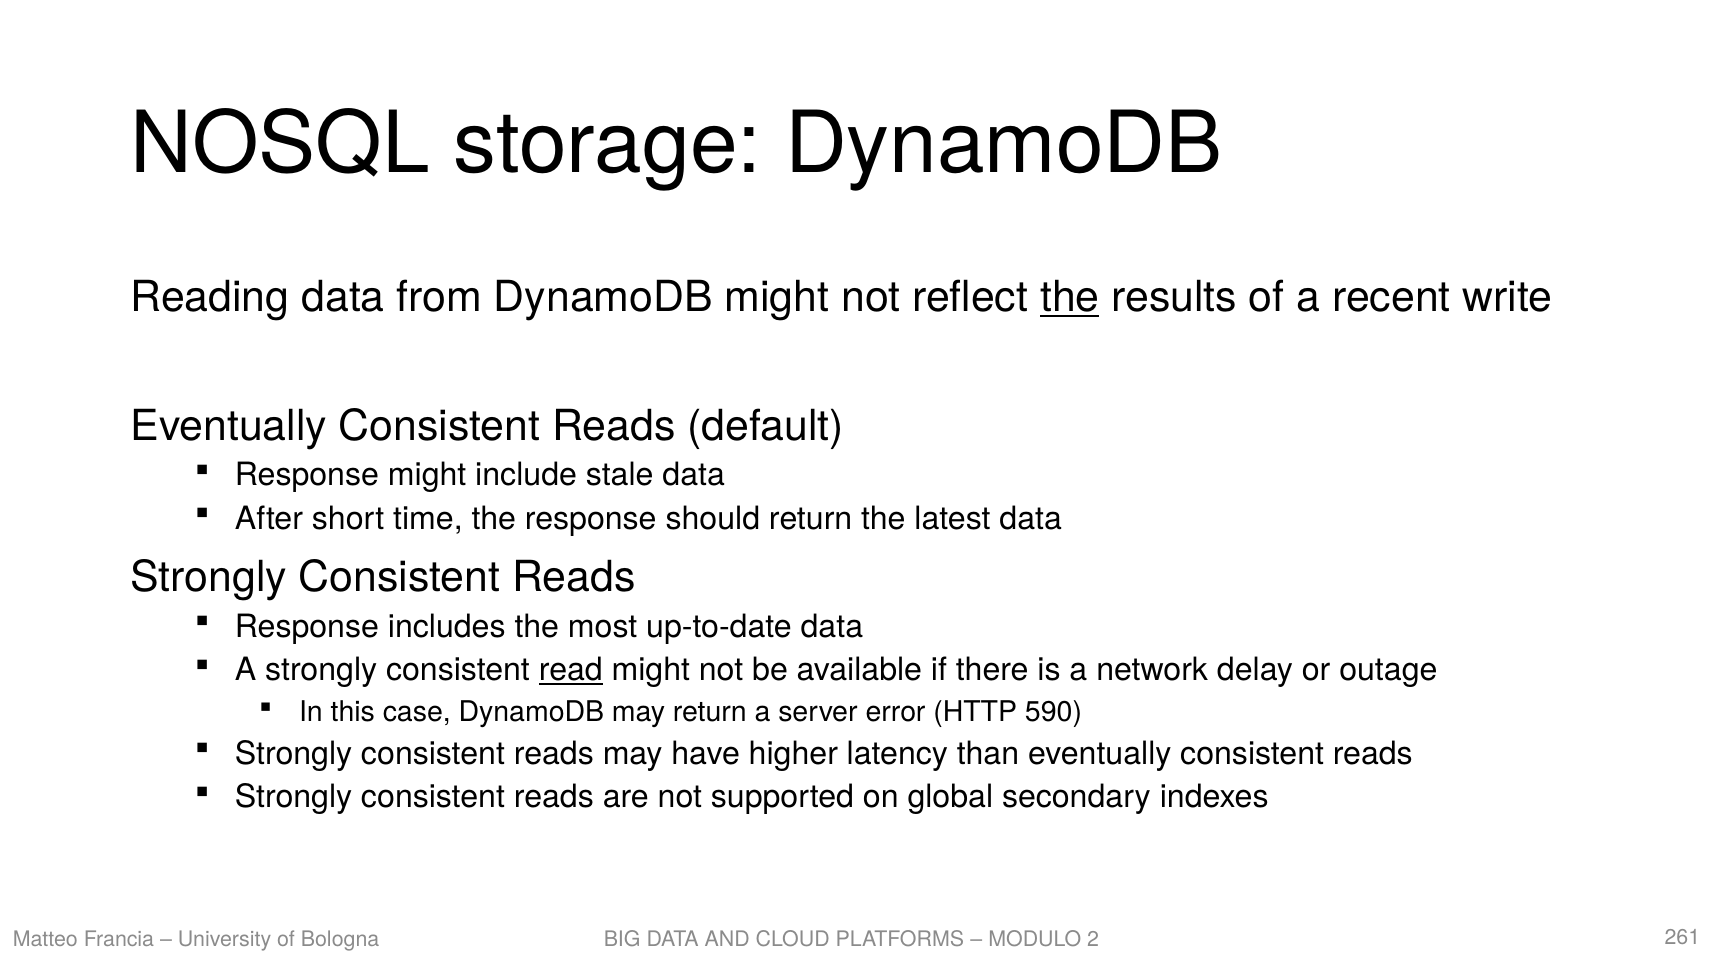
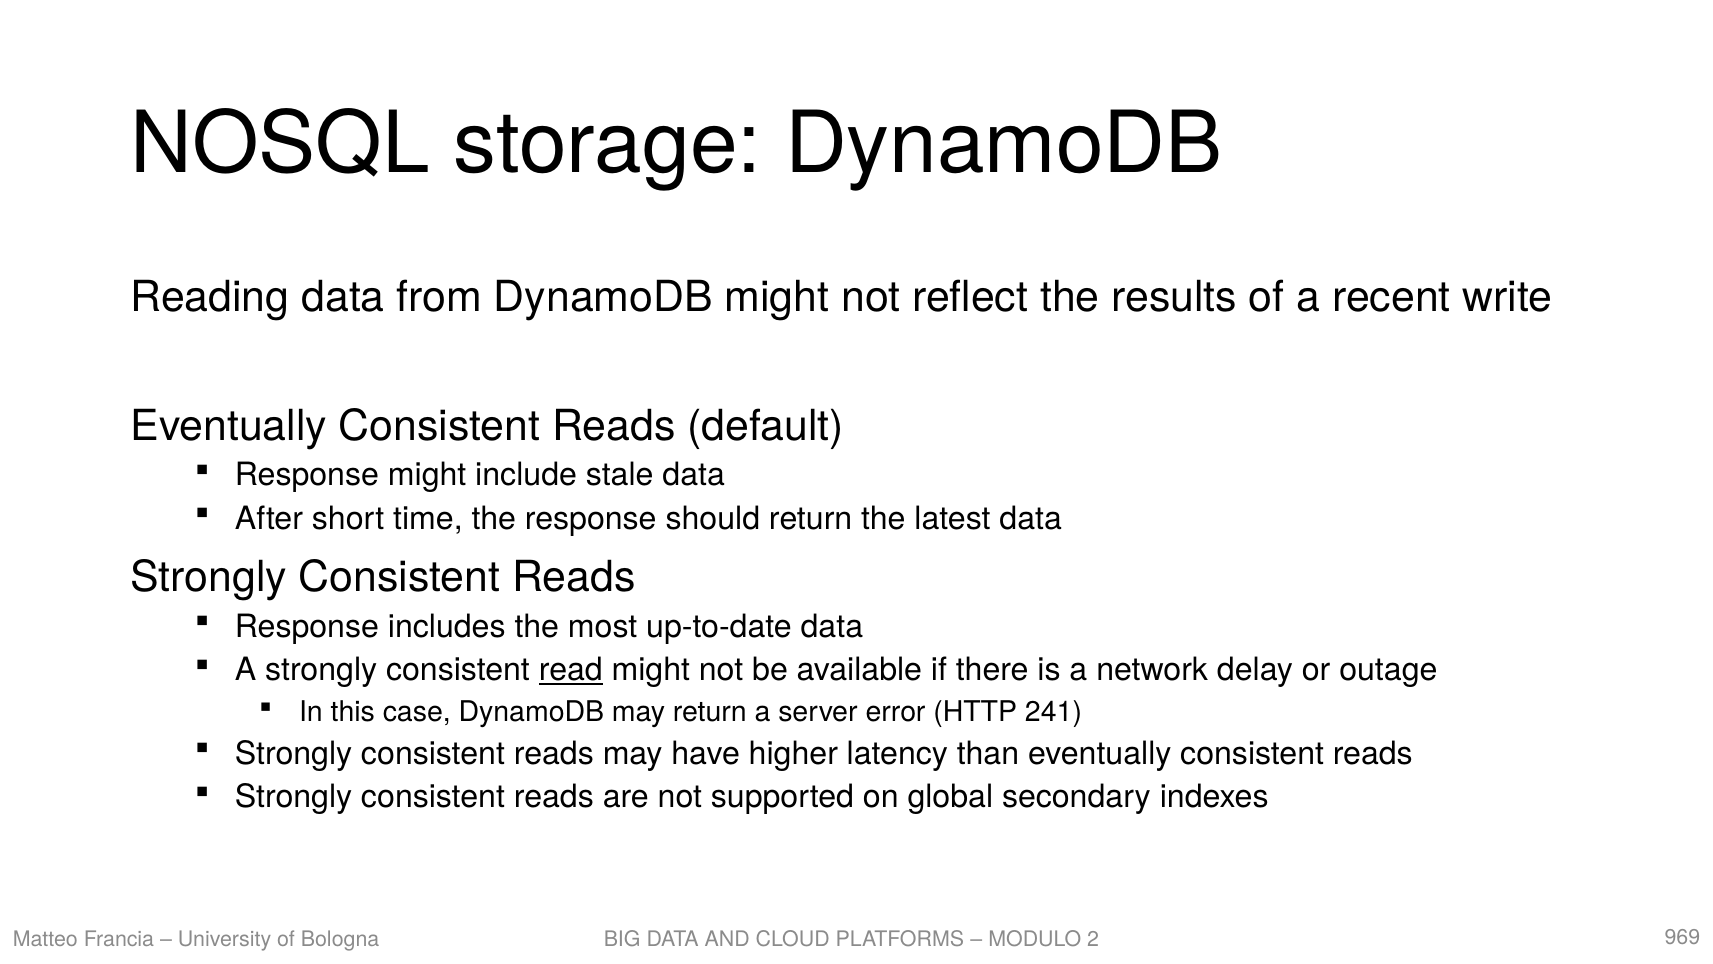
the underline: present -> none (1070, 298)
590: 590 -> 241 (1053, 712)
261: 261 -> 969 (1682, 937)
